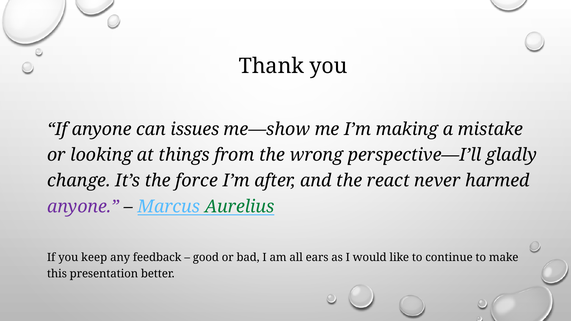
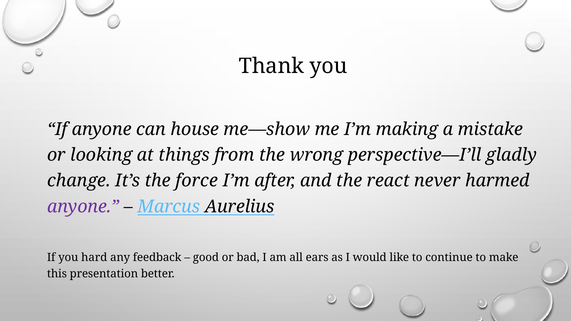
issues: issues -> house (195, 129)
Aurelius colour: green -> black (240, 207)
keep: keep -> hard (94, 258)
